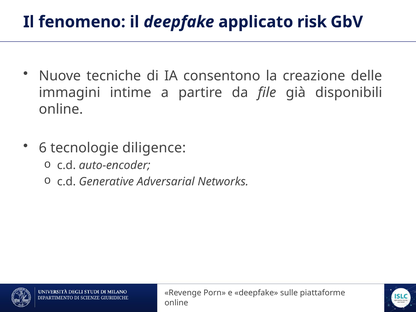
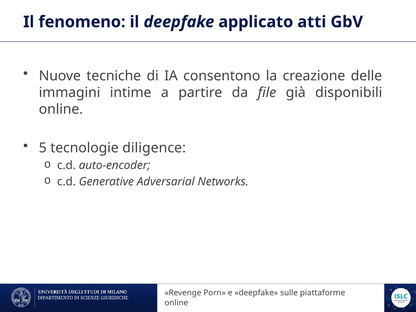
risk: risk -> atti (312, 22)
6: 6 -> 5 (43, 148)
